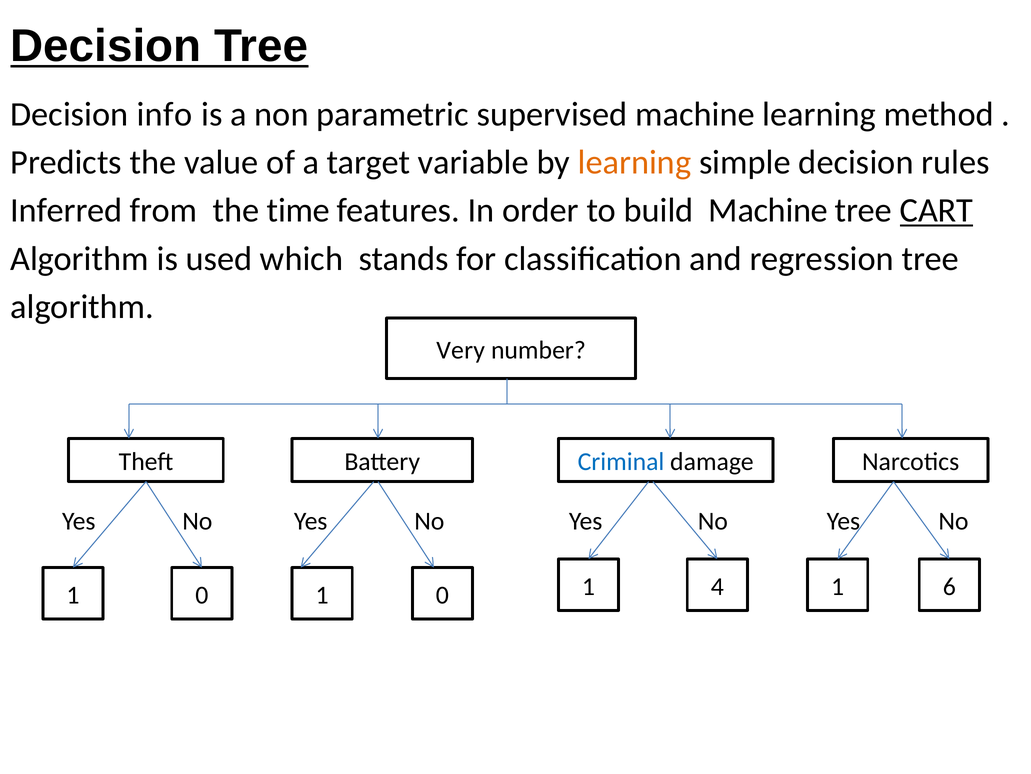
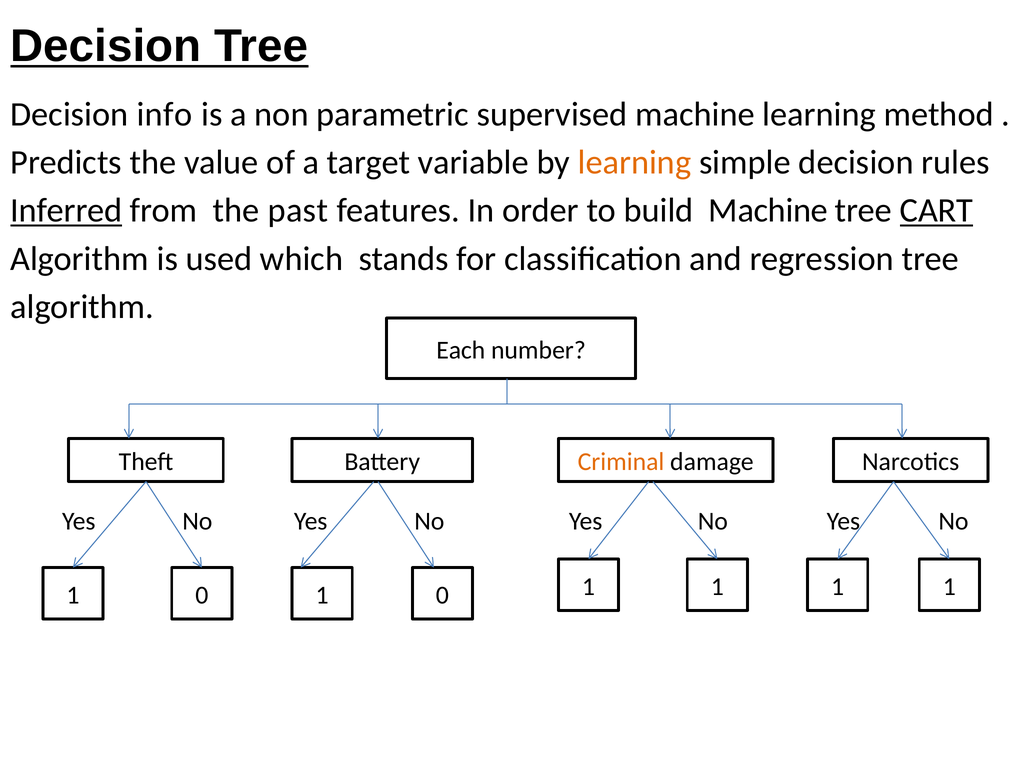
Inferred underline: none -> present (66, 210)
time: time -> past (298, 210)
Very: Very -> Each (461, 350)
Criminal colour: blue -> orange (621, 461)
0 4: 4 -> 1 (717, 586)
6: 6 -> 1 (949, 586)
